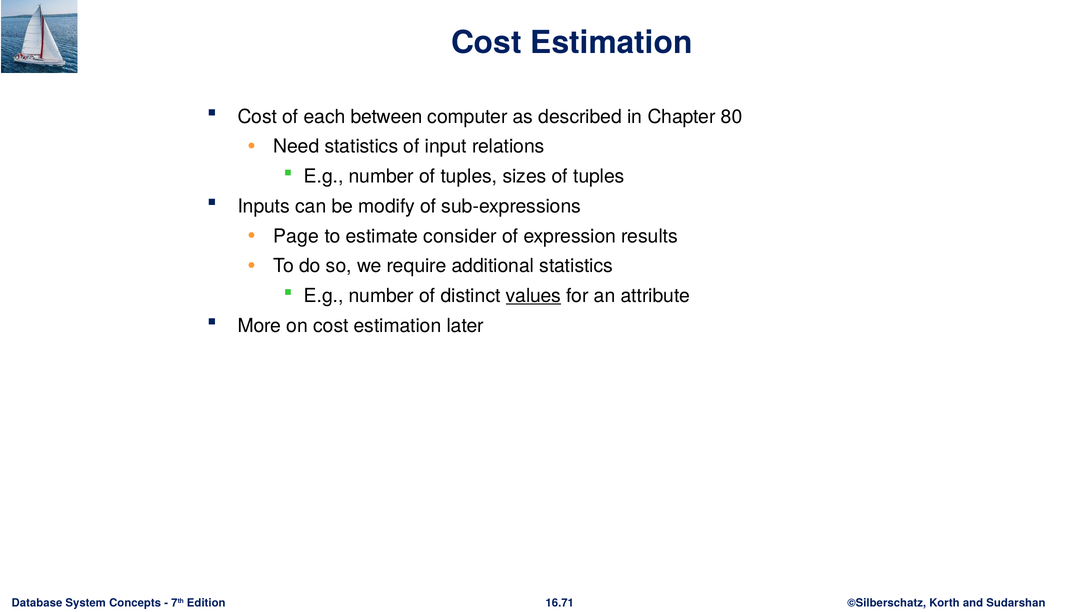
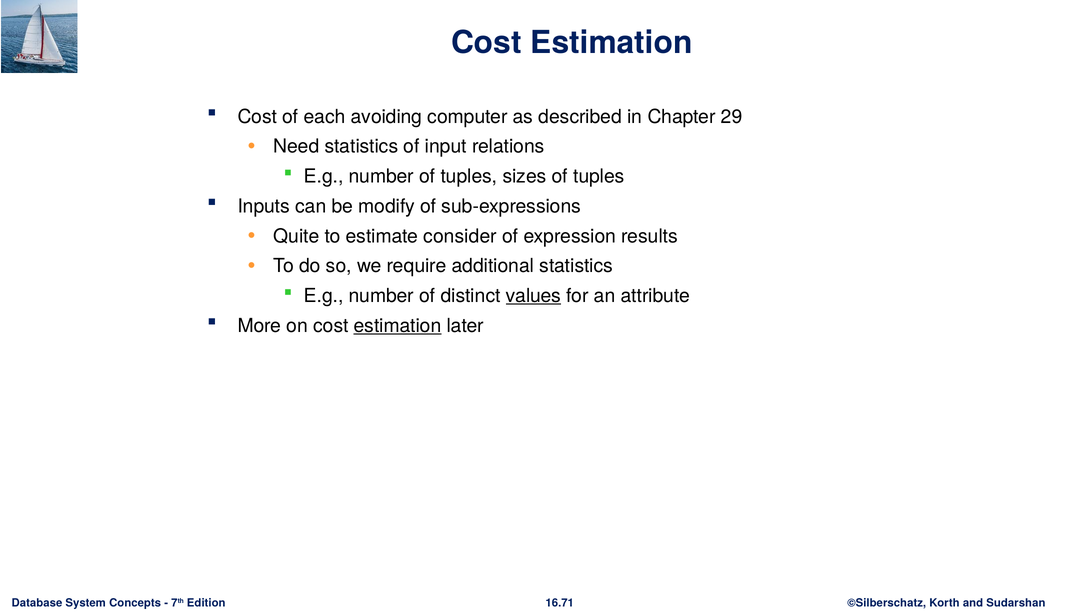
between: between -> avoiding (387, 117)
80: 80 -> 29 (732, 117)
Page: Page -> Quite (296, 236)
estimation underline: none -> present (398, 326)
